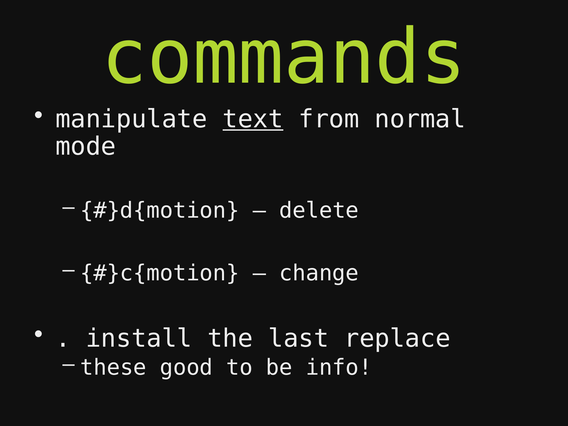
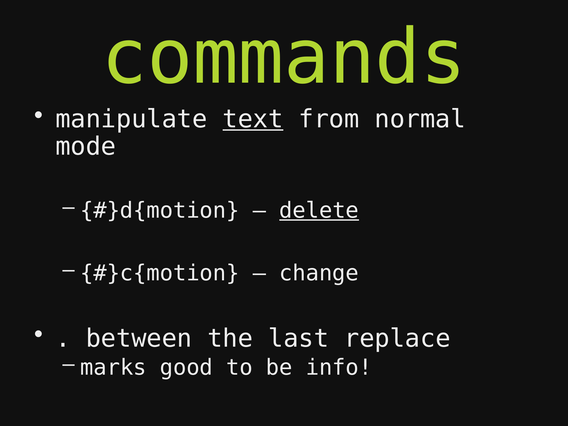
delete underline: none -> present (319, 210)
install: install -> between (139, 338)
these: these -> marks (113, 368)
